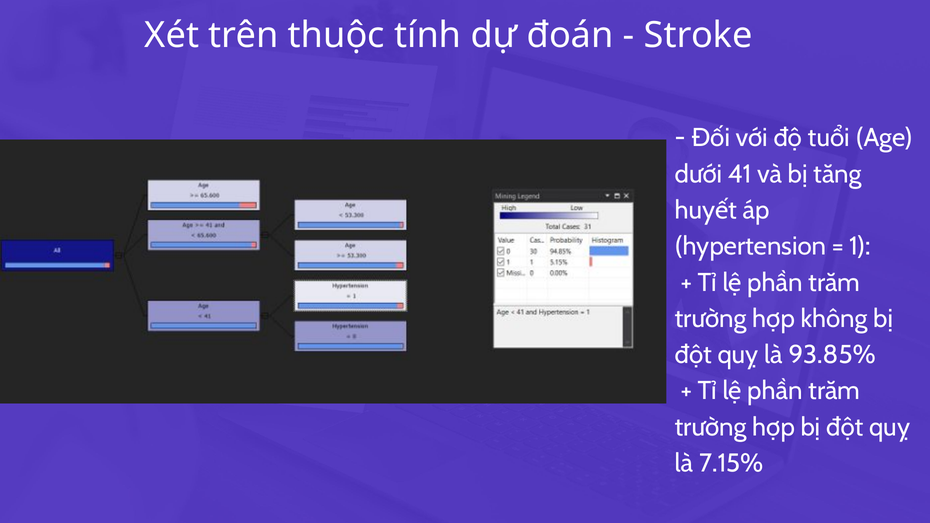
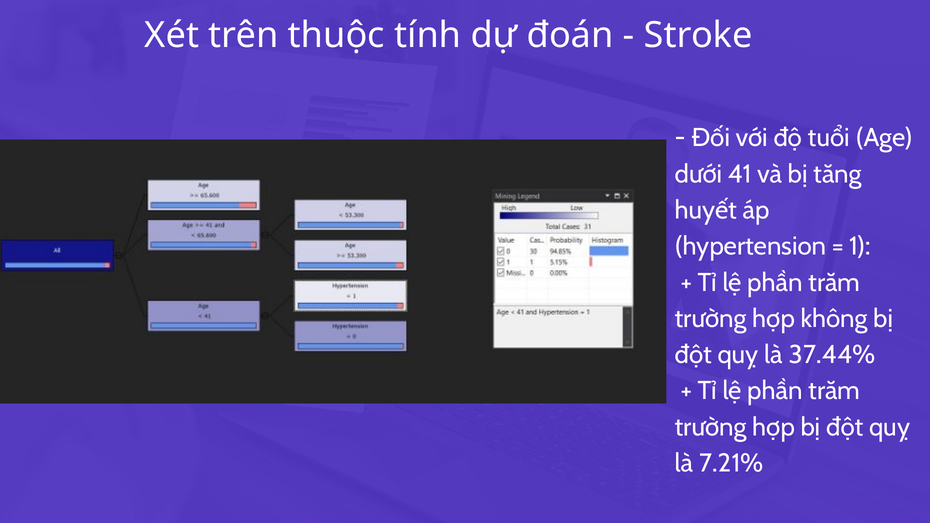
93.85%: 93.85% -> 37.44% (832, 355)
7.15%: 7.15% -> 7.21% (731, 463)
